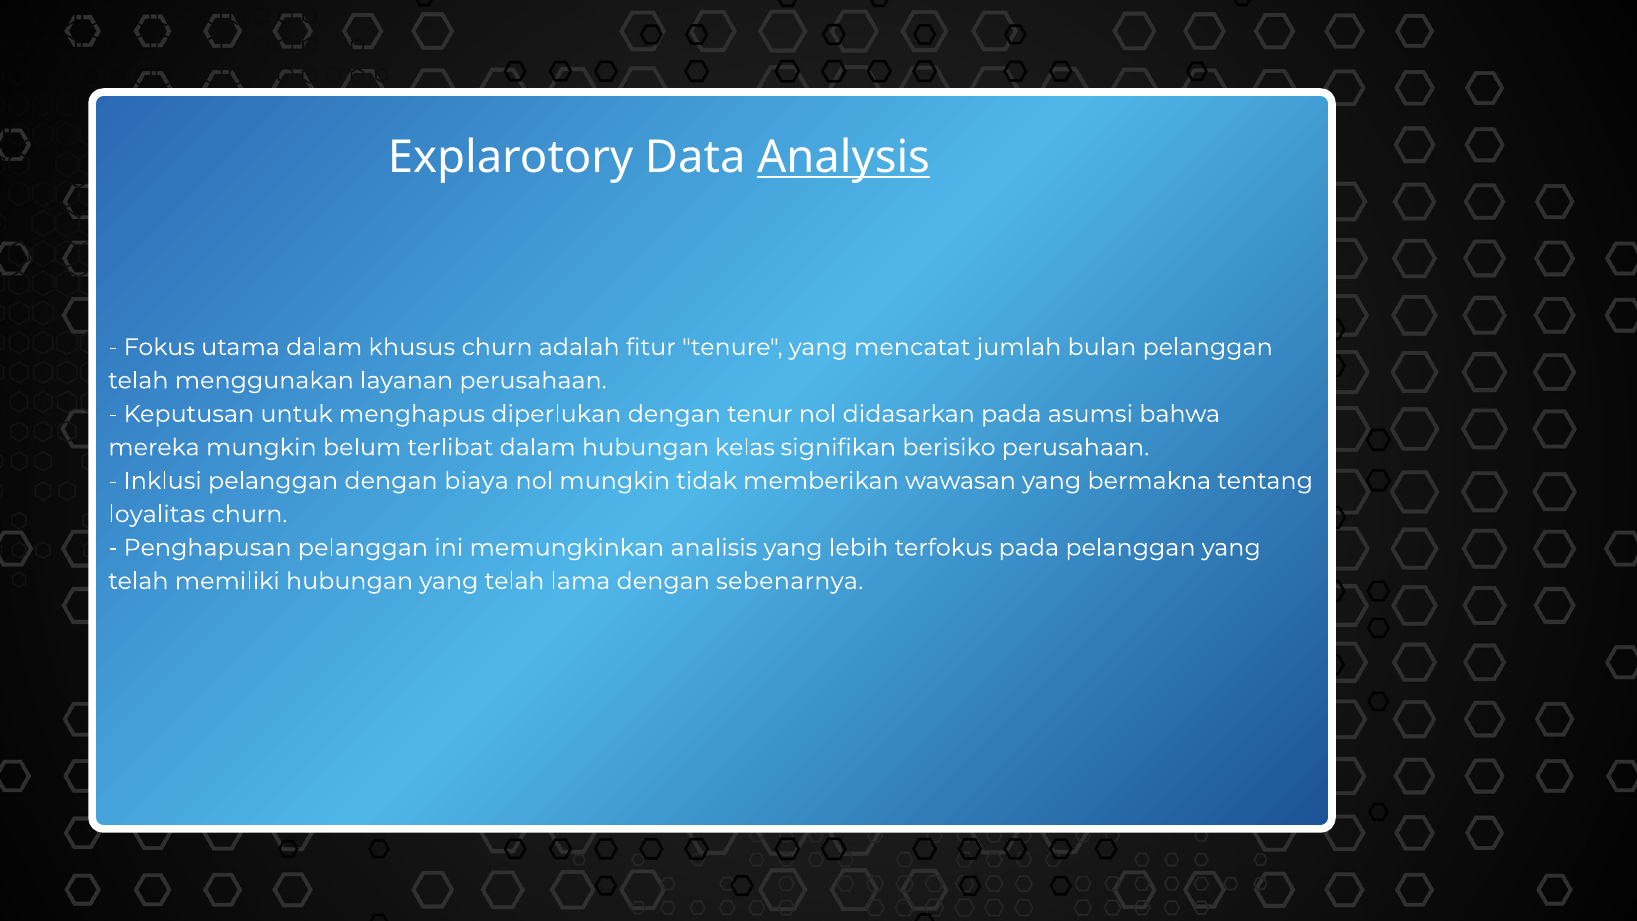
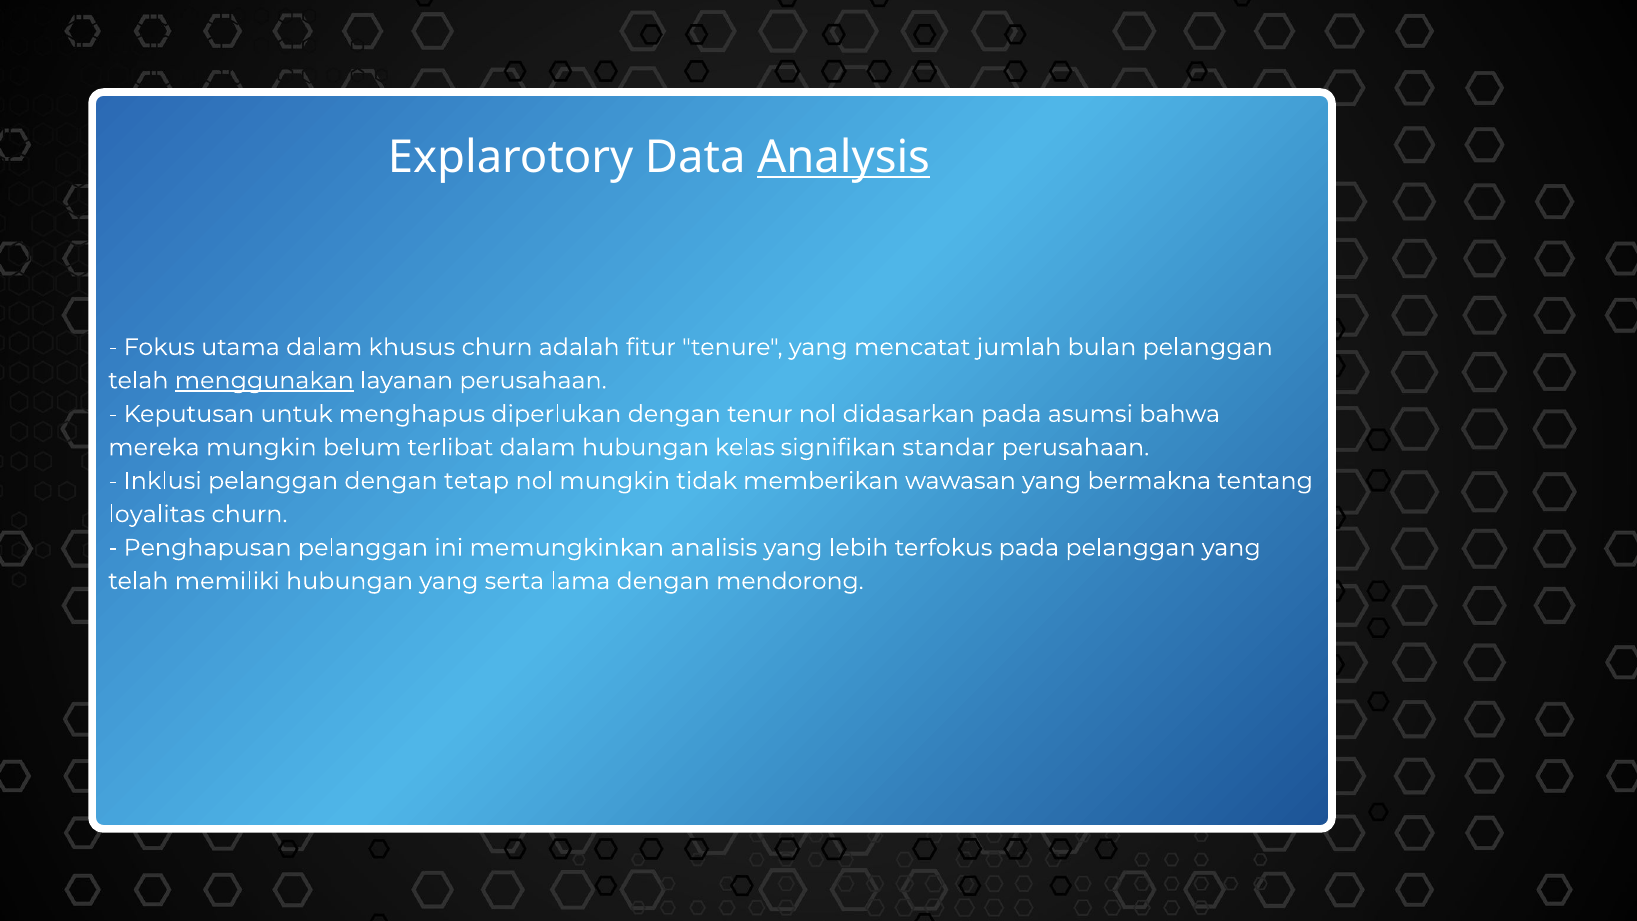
menggunakan underline: none -> present (264, 381)
berisiko: berisiko -> standar (949, 447)
biaya: biaya -> tetap (476, 481)
hubungan yang telah: telah -> serta (514, 581)
sebenarnya: sebenarnya -> mendorong (790, 581)
